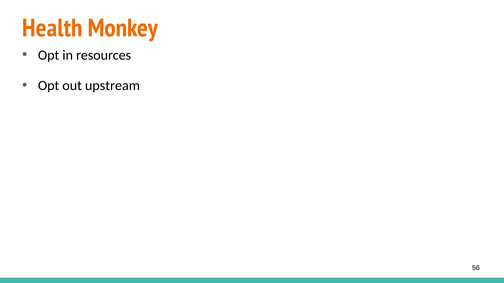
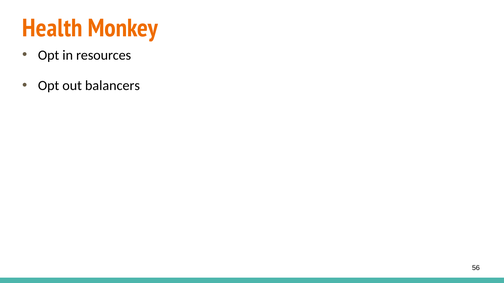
upstream: upstream -> balancers (112, 86)
